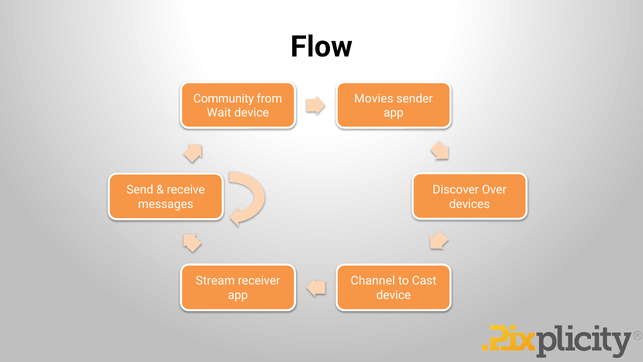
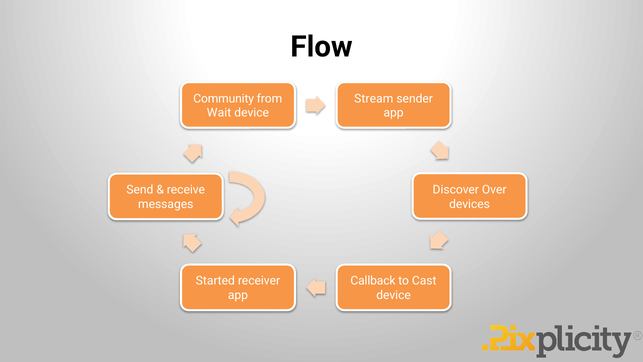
Movies: Movies -> Stream (374, 98)
Stream: Stream -> Started (215, 281)
Channel: Channel -> Callback (373, 281)
